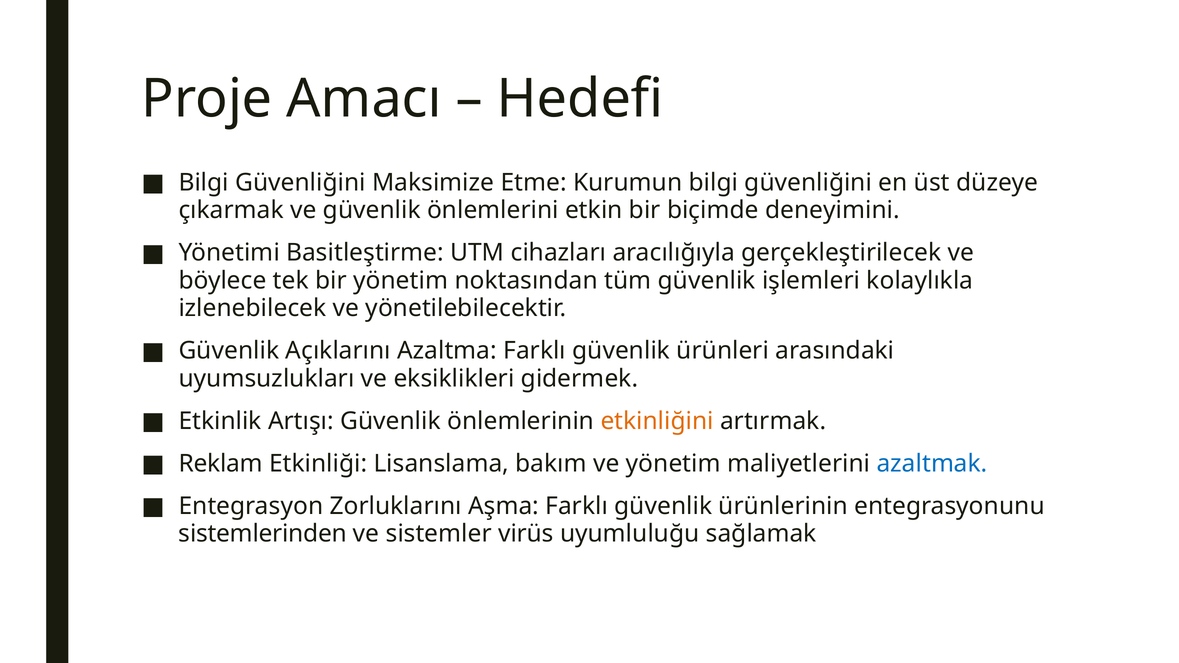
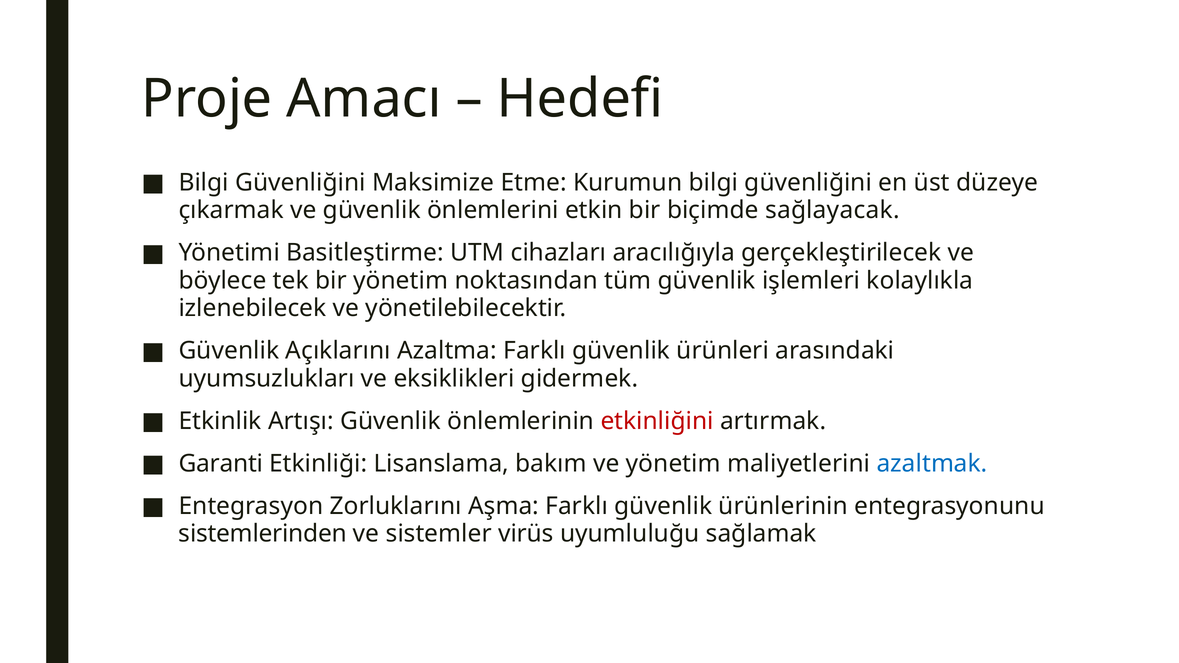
deneyimini: deneyimini -> sağlayacak (832, 210)
etkinliğini colour: orange -> red (657, 421)
Reklam: Reklam -> Garanti (221, 464)
